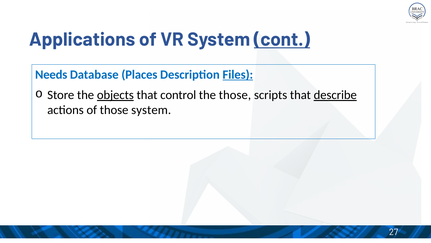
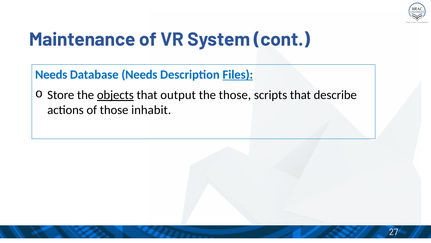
Applications: Applications -> Maintenance (82, 40)
cont underline: present -> none (282, 40)
Database Places: Places -> Needs (139, 74)
control: control -> output (178, 95)
describe underline: present -> none (335, 95)
those system: system -> inhabit (151, 110)
